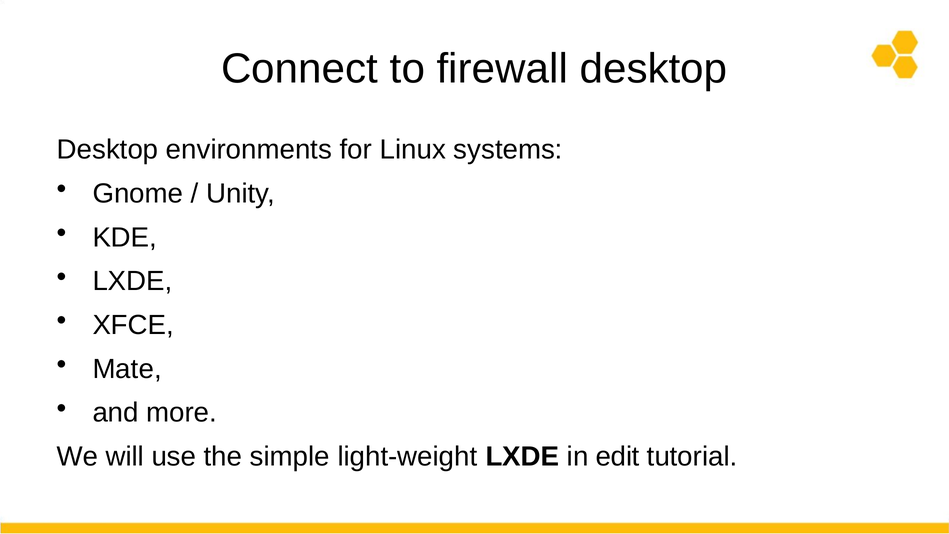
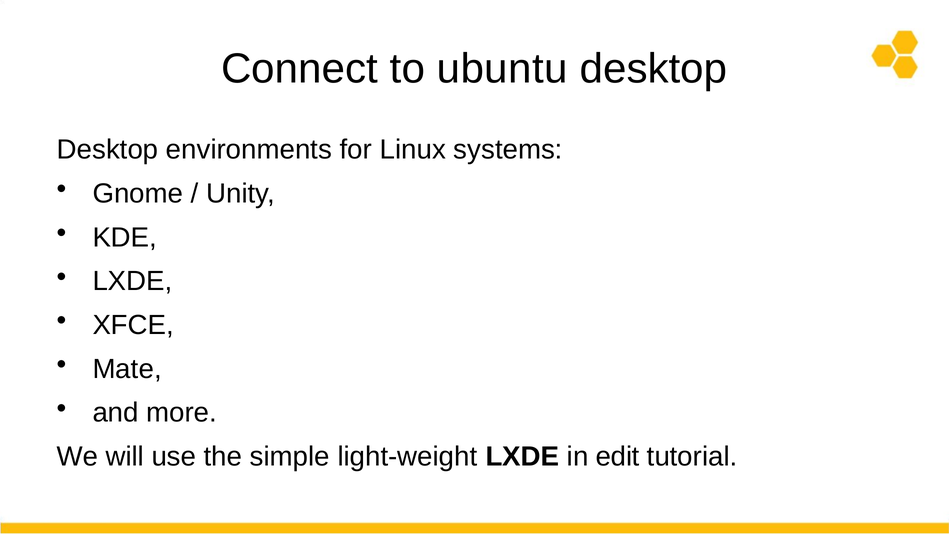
firewall: firewall -> ubuntu (502, 69)
